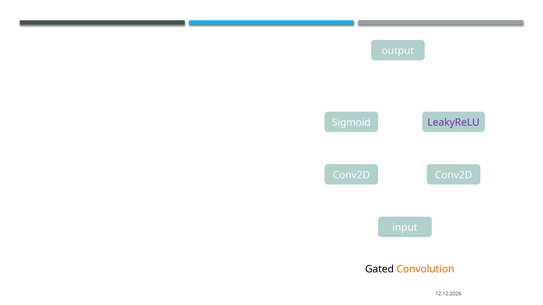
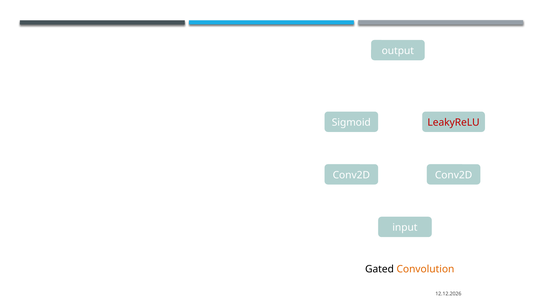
LeakyReLU colour: purple -> red (454, 123)
